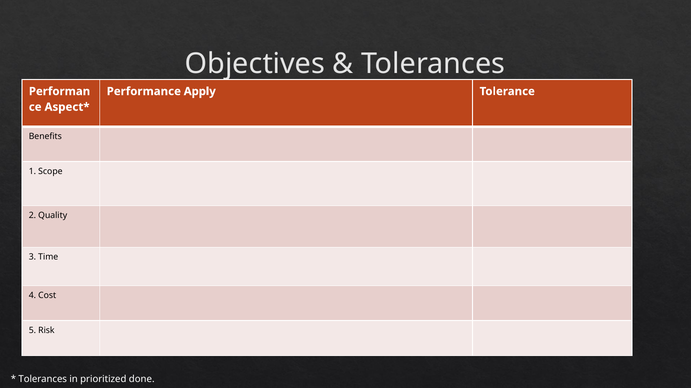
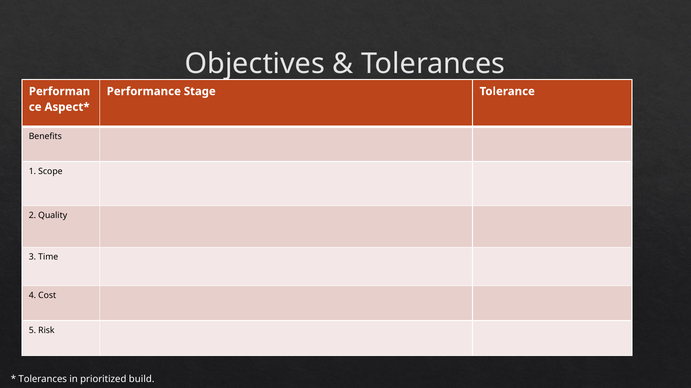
Apply: Apply -> Stage (200, 92)
done: done -> build (142, 380)
